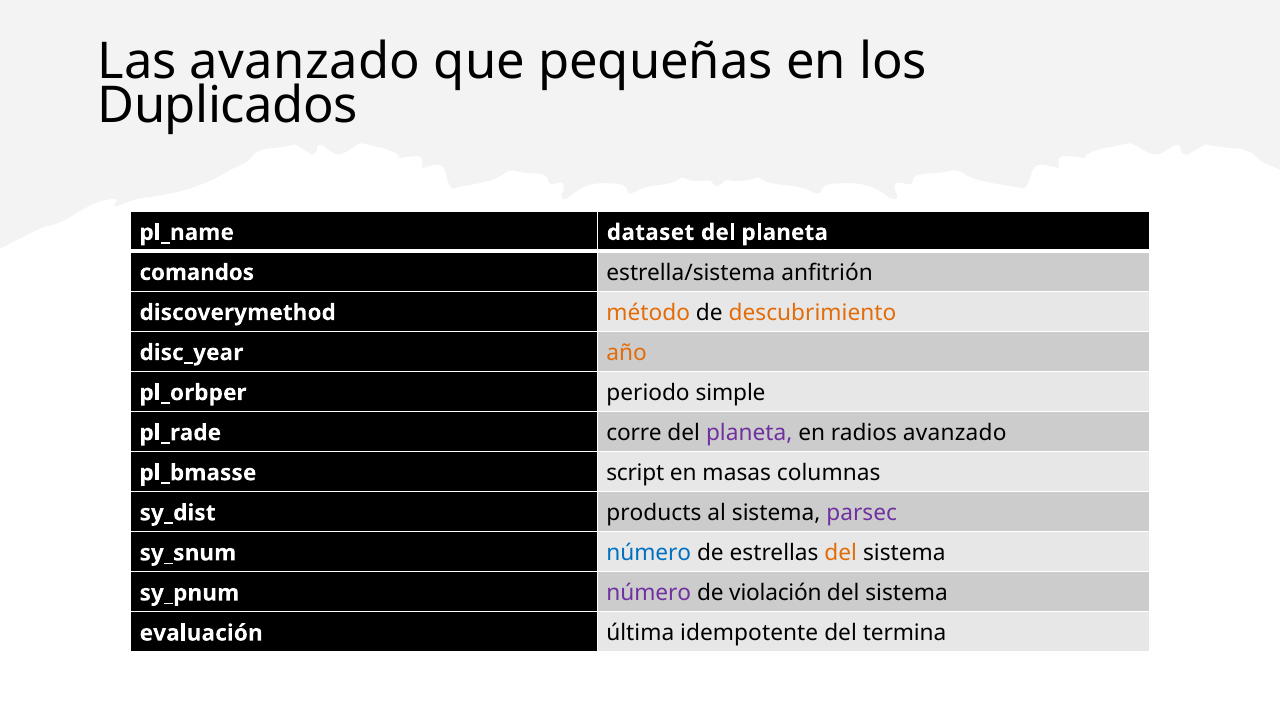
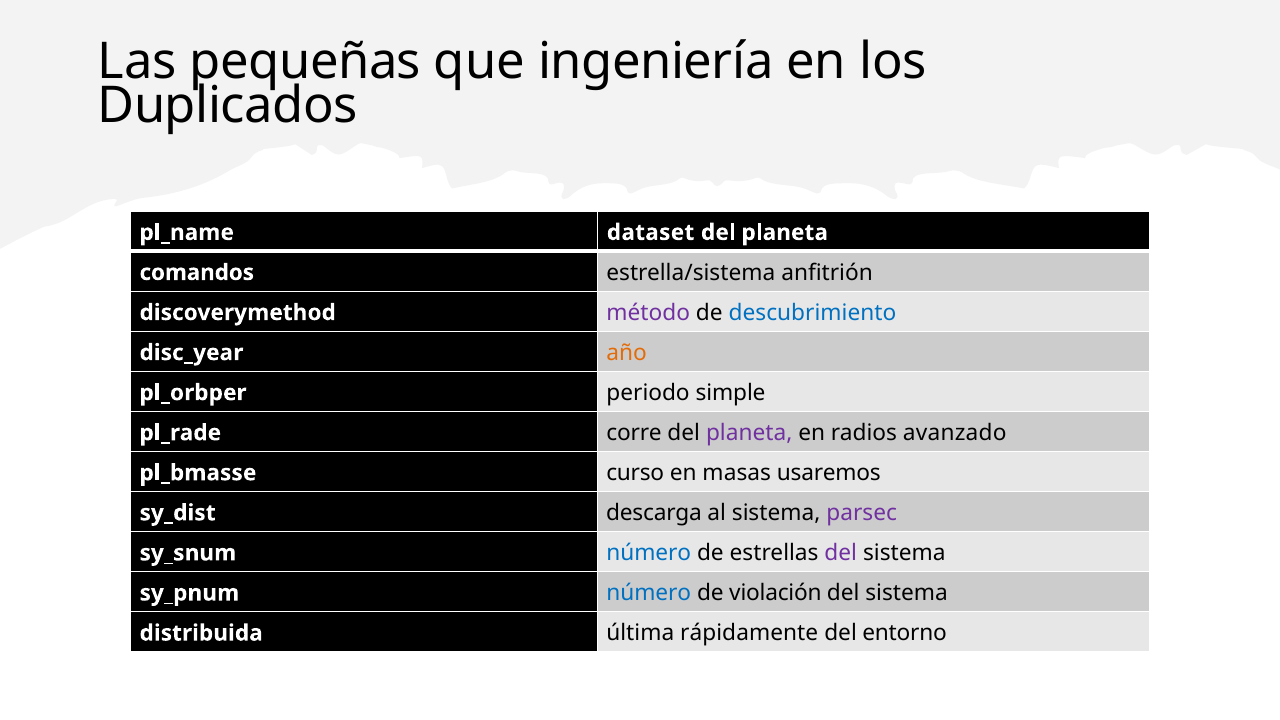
Las avanzado: avanzado -> pequeñas (306, 62)
pequeñas: pequeñas -> ingeniería (656, 62)
método colour: orange -> purple (648, 313)
descubrimiento colour: orange -> blue (812, 313)
script: script -> curso (635, 473)
columnas: columnas -> usaremos (829, 473)
products: products -> descarga (654, 513)
del colour: orange -> purple (841, 553)
número colour: purple -> blue (649, 593)
evaluación: evaluación -> distribuida (201, 633)
idempotente: idempotente -> rápidamente (749, 633)
termina: termina -> entorno (905, 633)
